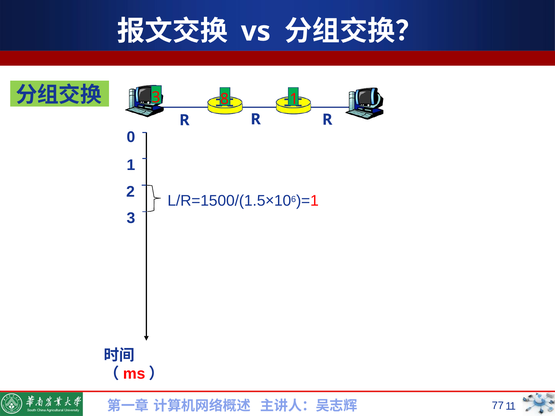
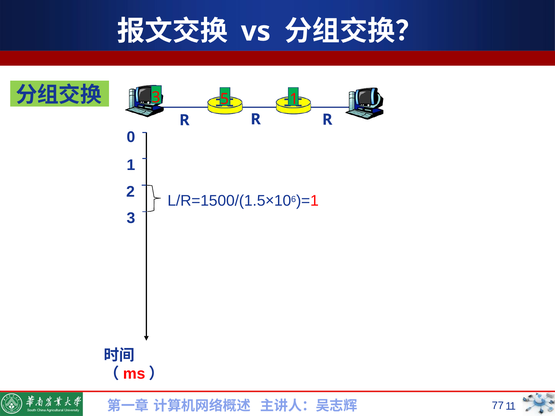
8: 8 -> 5 (224, 99)
